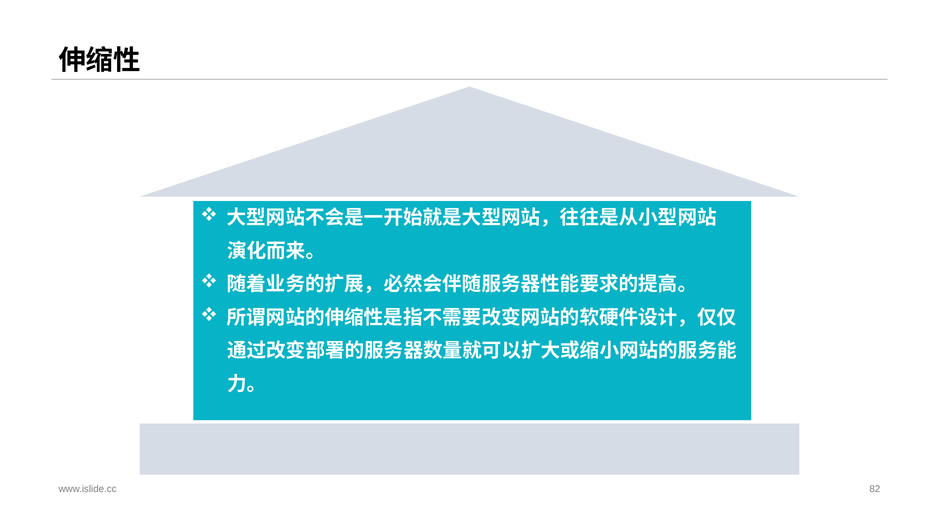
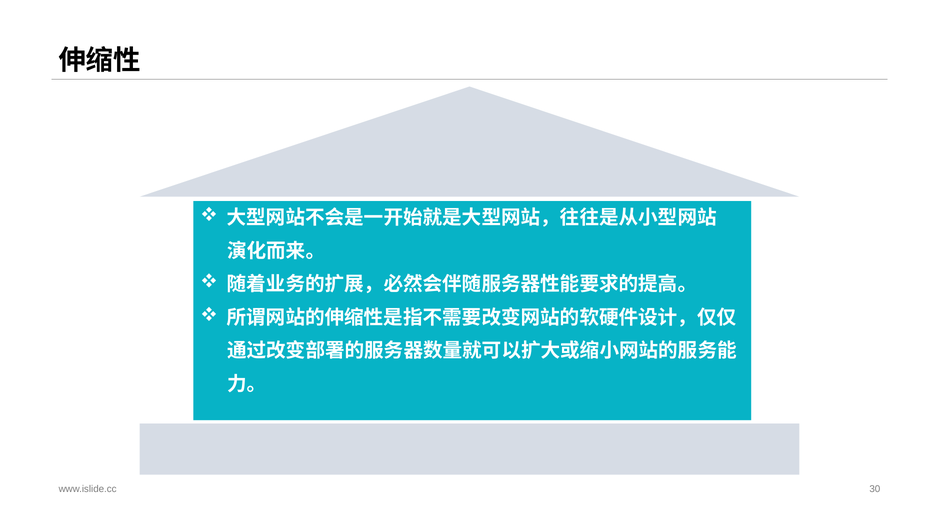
82: 82 -> 30 (875, 489)
